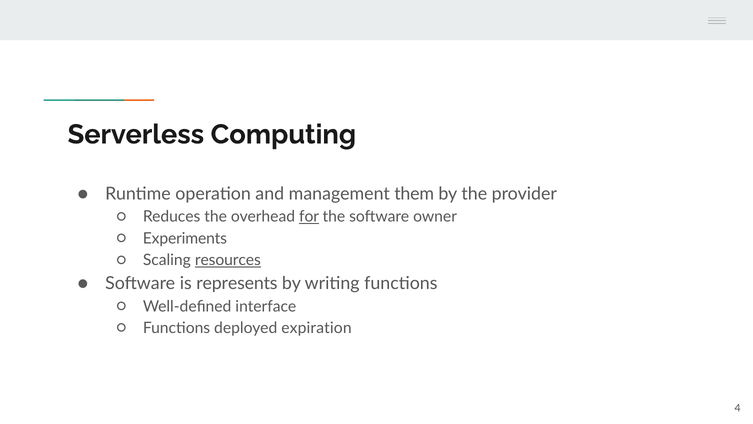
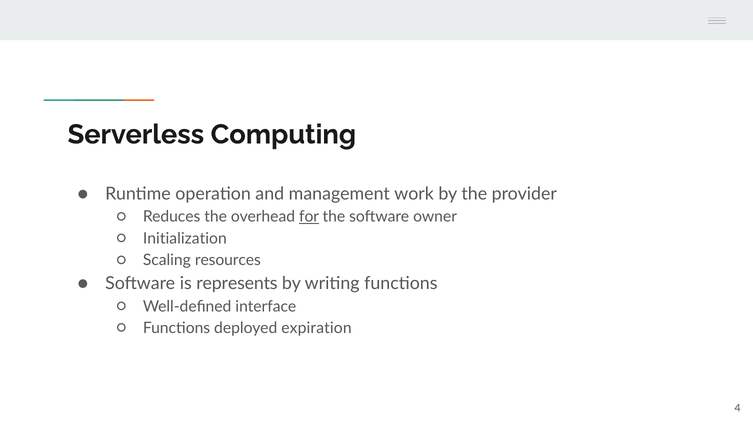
them: them -> work (414, 194)
Experiments: Experiments -> Initialization (185, 238)
resources underline: present -> none (228, 260)
